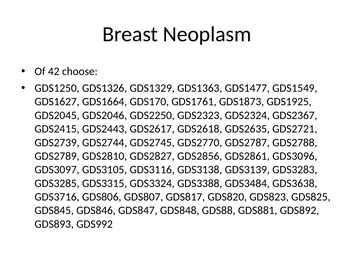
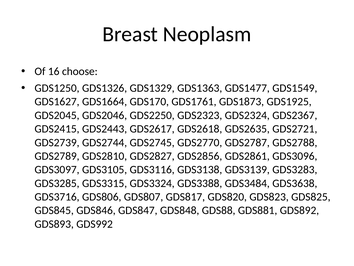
42: 42 -> 16 (54, 71)
